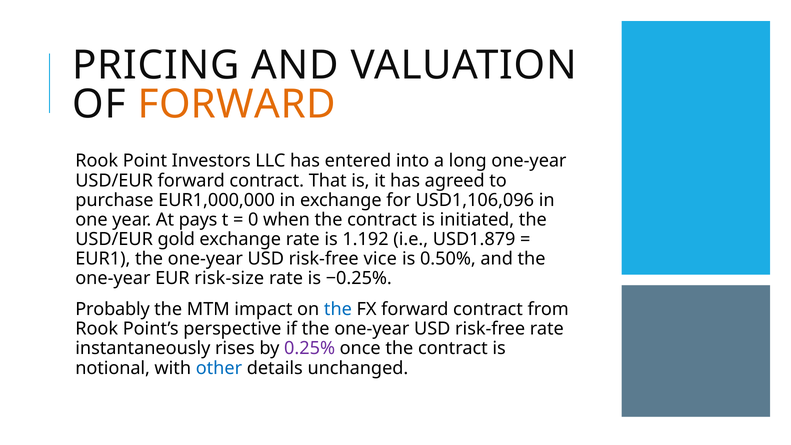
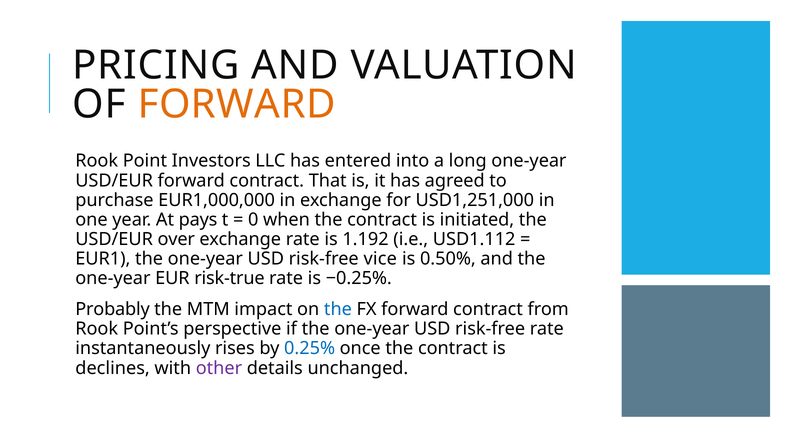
USD1,106,096: USD1,106,096 -> USD1,251,000 (475, 200)
gold: gold -> over (176, 239)
USD1.879: USD1.879 -> USD1.112 (474, 239)
risk-size: risk-size -> risk-true (229, 278)
0.25% colour: purple -> blue (310, 348)
notional: notional -> declines (113, 368)
other colour: blue -> purple (219, 368)
